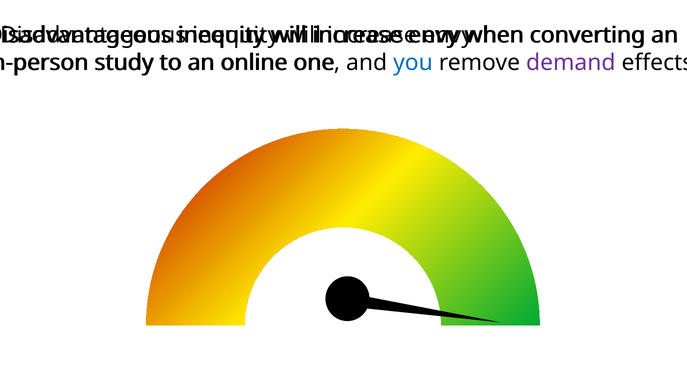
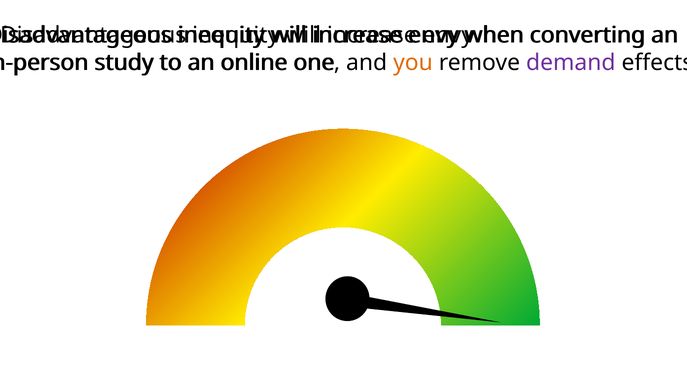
you colour: blue -> orange (413, 63)
